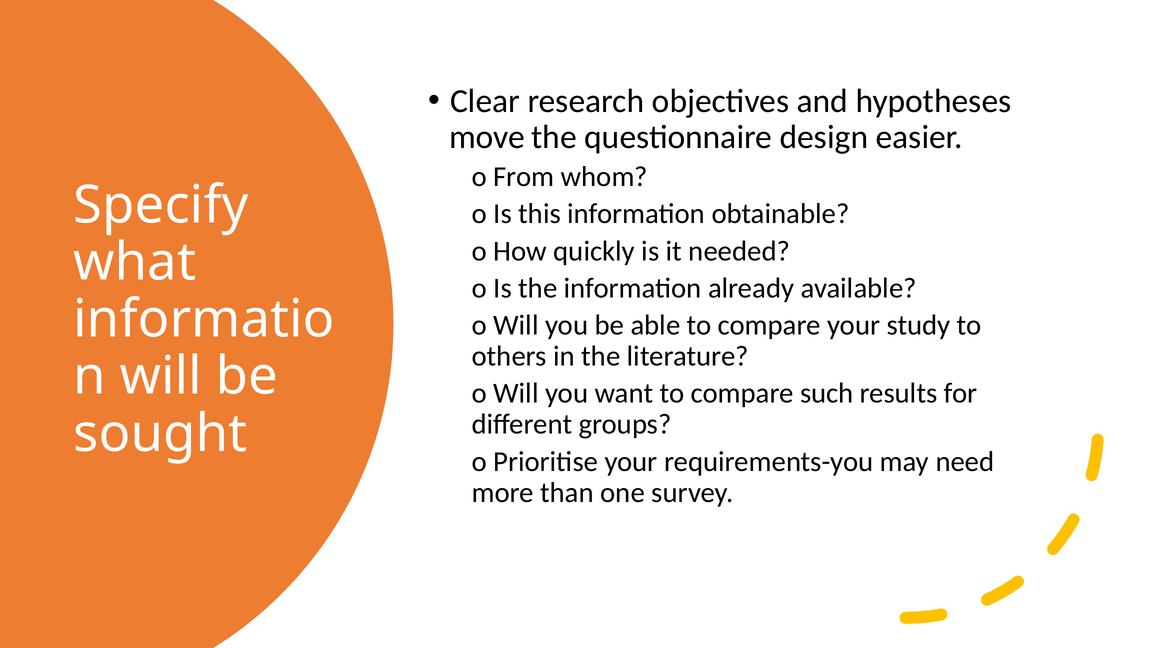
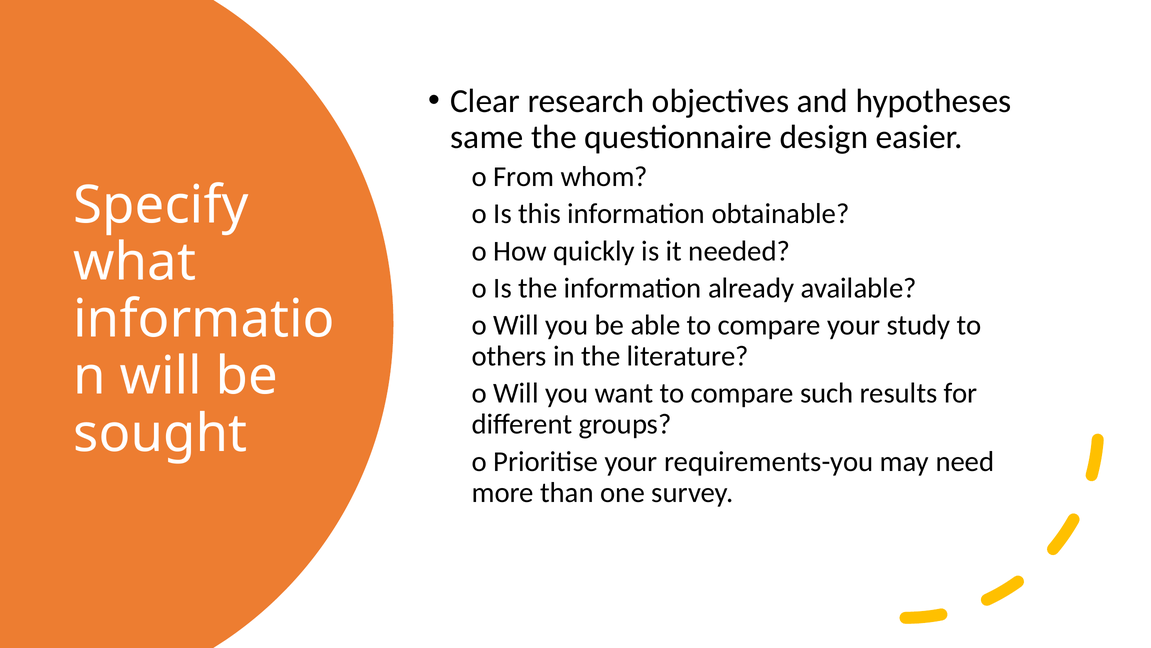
move: move -> same (487, 137)
